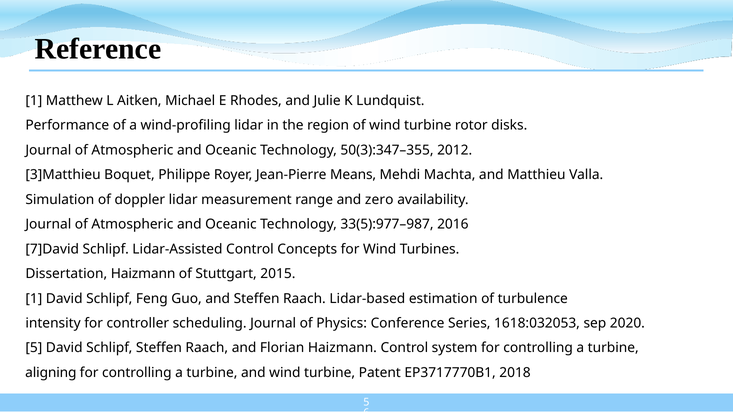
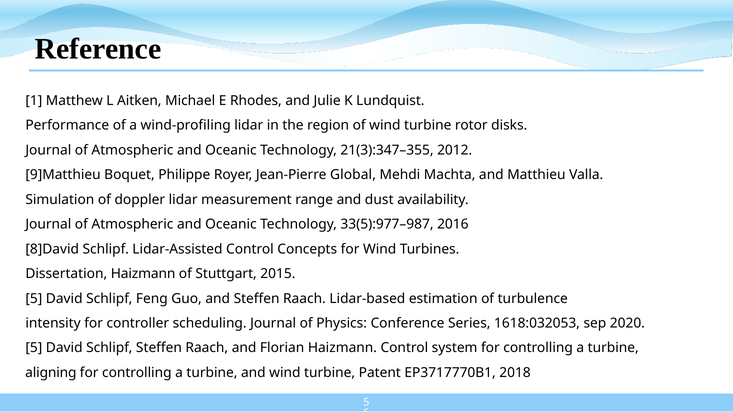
50(3):347–355: 50(3):347–355 -> 21(3):347–355 (387, 150)
3]Matthieu: 3]Matthieu -> 9]Matthieu (63, 175)
Means: Means -> Global (353, 175)
zero: zero -> dust (379, 200)
7]David: 7]David -> 8]David (52, 249)
1: 1 -> 5 (34, 299)
